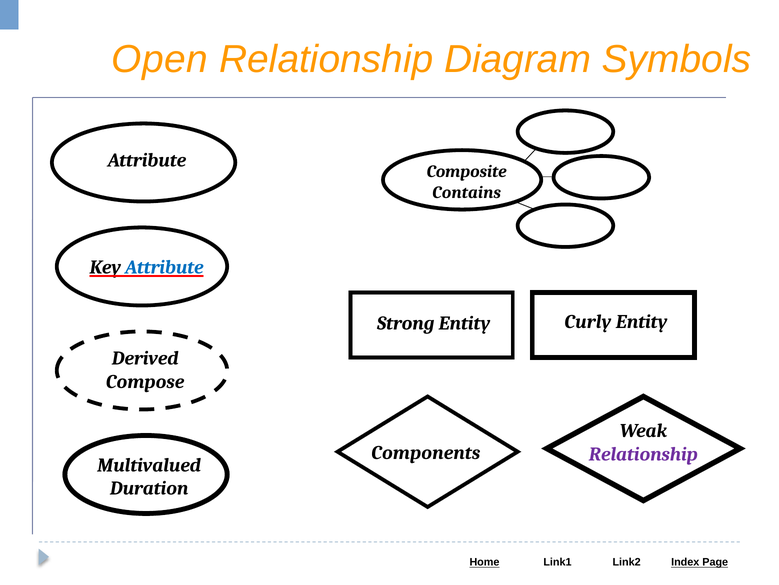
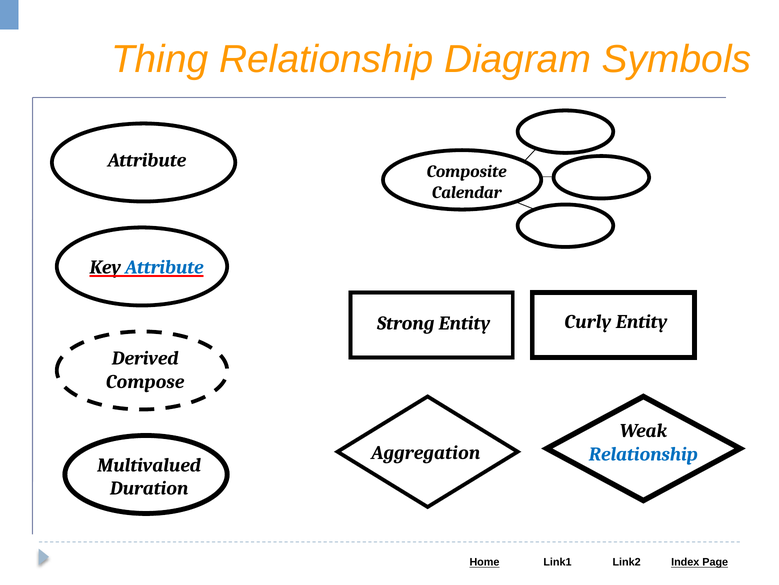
Open: Open -> Thing (160, 59)
Contains: Contains -> Calendar (467, 192)
Components: Components -> Aggregation (426, 452)
Relationship colour: purple -> blue (643, 454)
